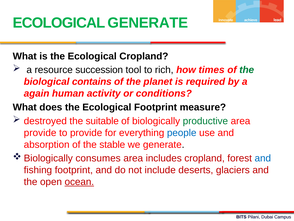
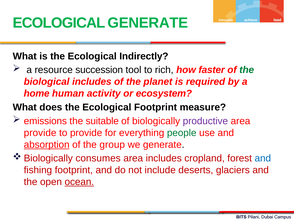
Ecological Cropland: Cropland -> Indirectly (144, 56)
times: times -> faster (212, 70)
biological contains: contains -> includes (92, 82)
again: again -> home (37, 93)
conditions: conditions -> ecosystem (164, 93)
destroyed: destroyed -> emissions (45, 121)
productive colour: green -> purple (205, 121)
people colour: blue -> green (182, 133)
absorption underline: none -> present (47, 144)
stable: stable -> group (112, 144)
